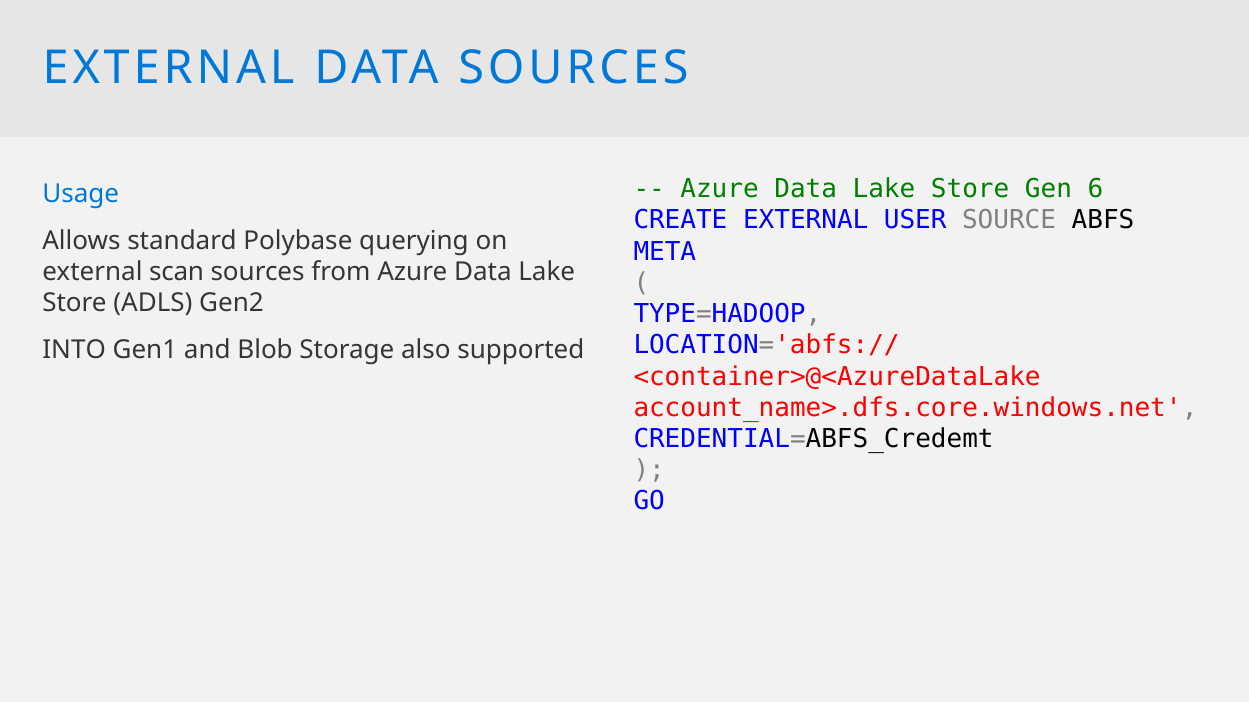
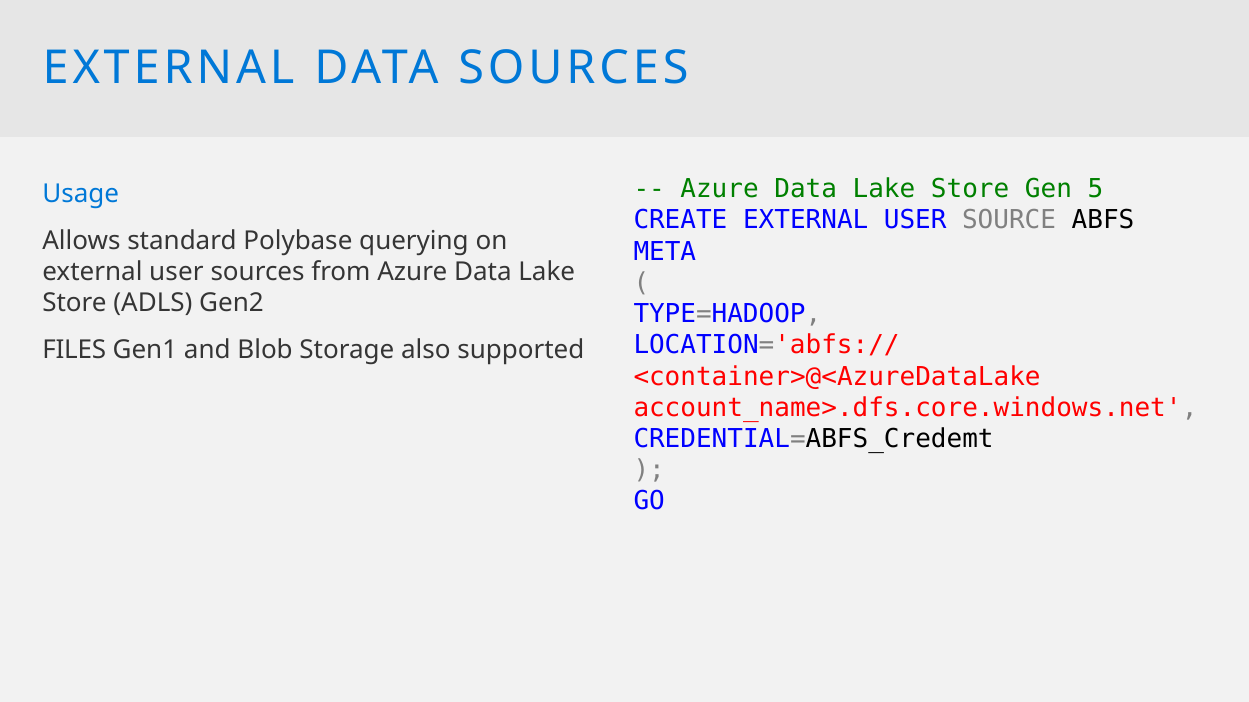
6: 6 -> 5 (1095, 189)
scan: scan -> user (176, 272)
INTO: INTO -> FILES (74, 350)
